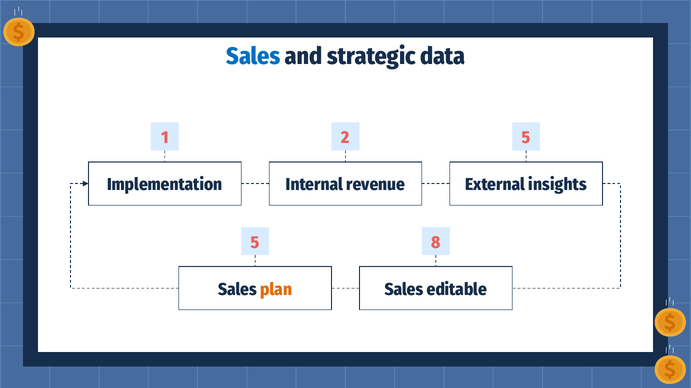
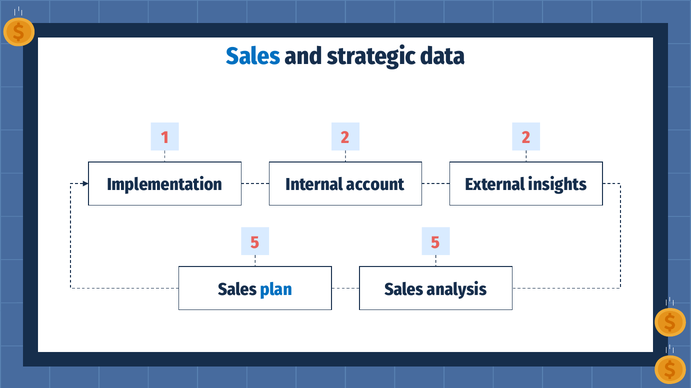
2 5: 5 -> 2 (526, 138)
revenue: revenue -> account (376, 185)
5 8: 8 -> 5 (436, 243)
plan colour: orange -> blue (276, 290)
editable: editable -> analysis (457, 290)
